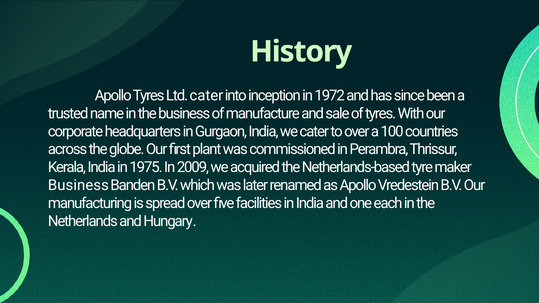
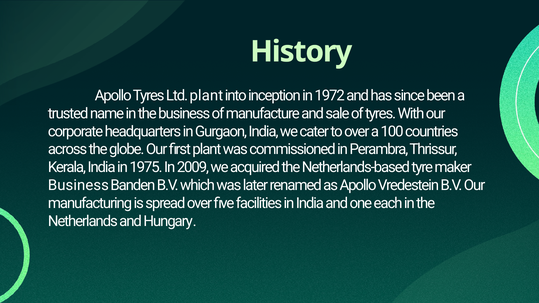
Ltd cater: cater -> plant (206, 96)
